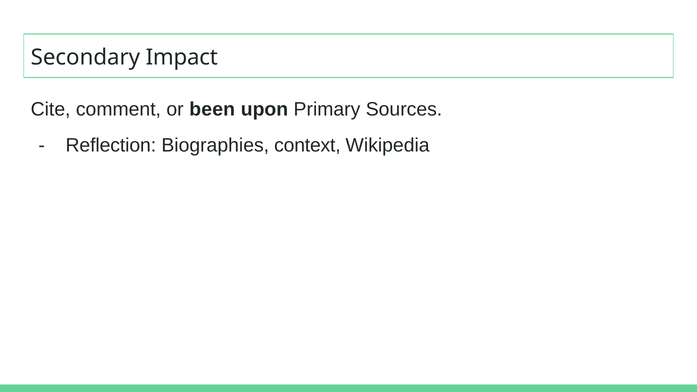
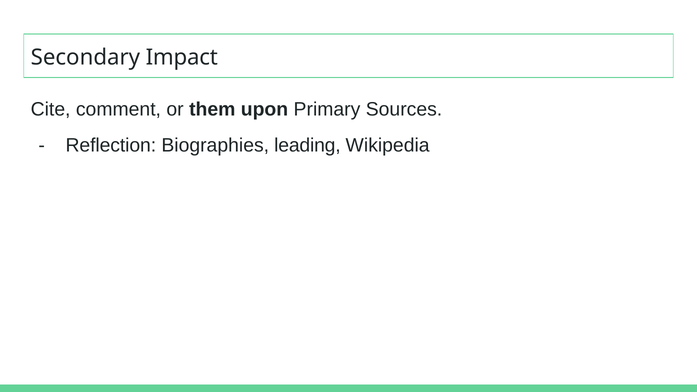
been: been -> them (212, 109)
context: context -> leading (307, 146)
